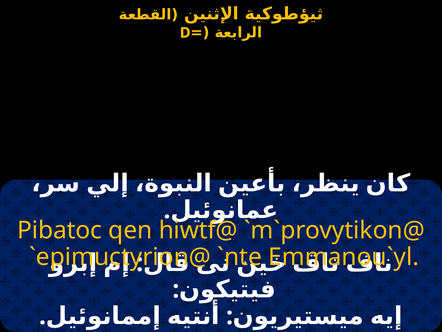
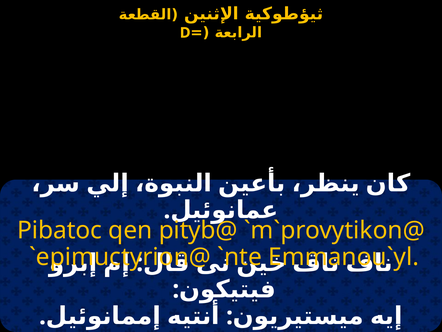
hiwtf@: hiwtf@ -> pityb@ (198, 230)
